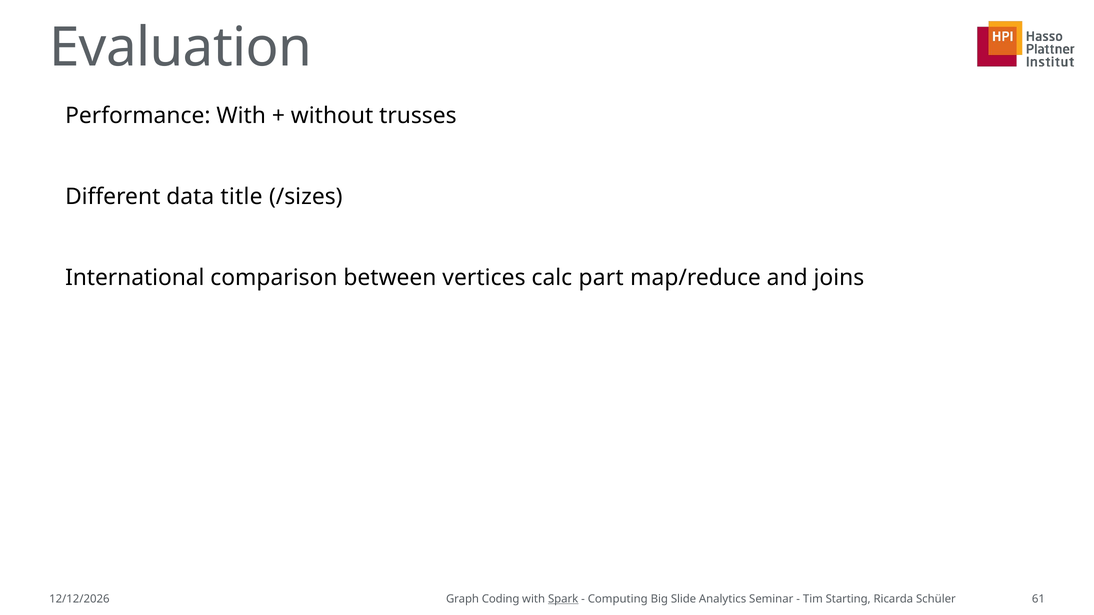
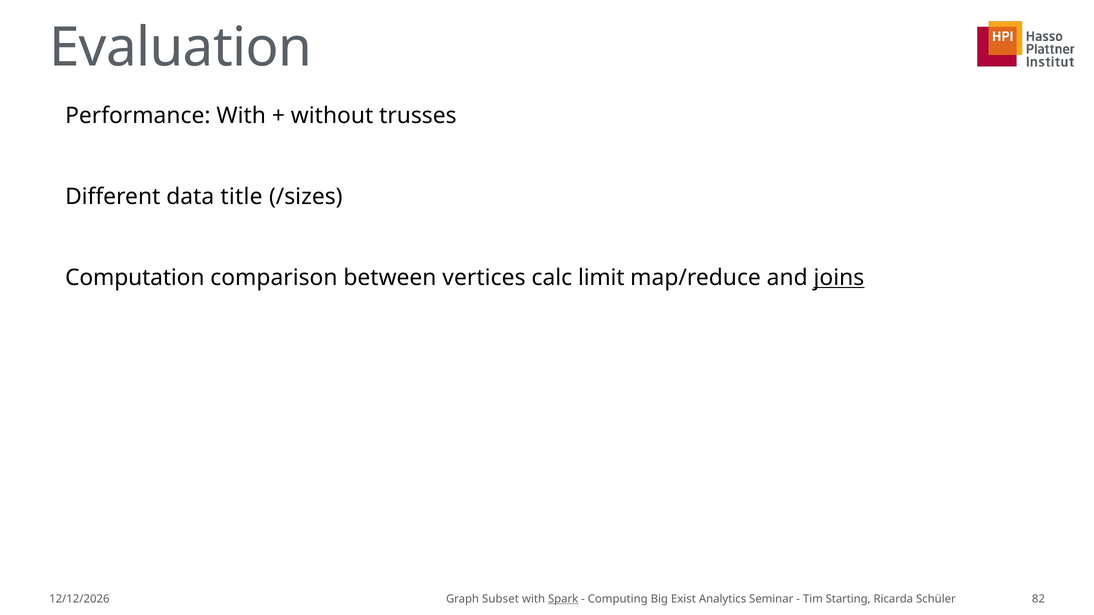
International: International -> Computation (135, 278)
part: part -> limit (601, 278)
joins underline: none -> present (839, 278)
Coding: Coding -> Subset (501, 599)
Slide: Slide -> Exist (683, 599)
61: 61 -> 82 (1038, 599)
